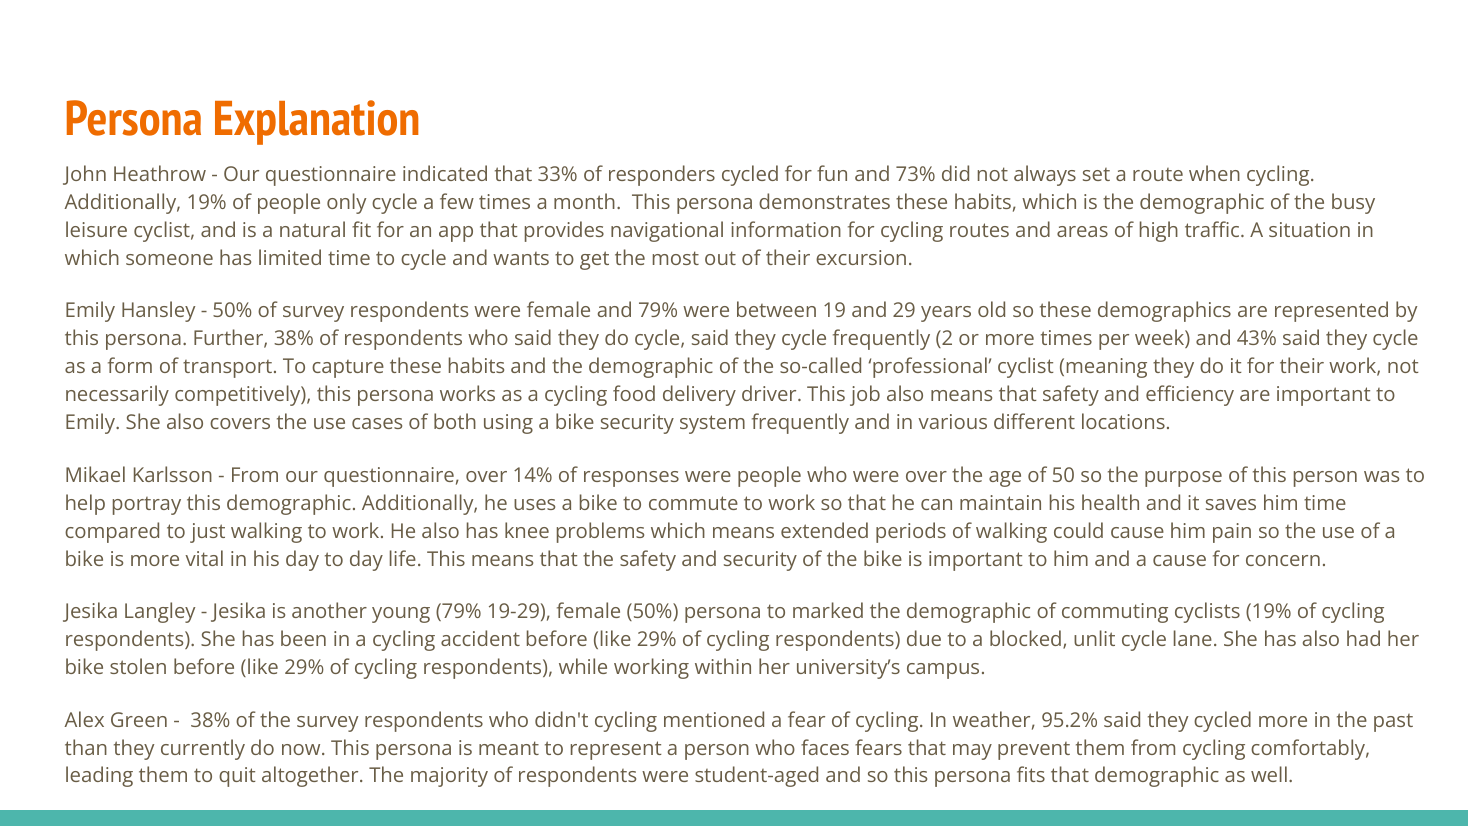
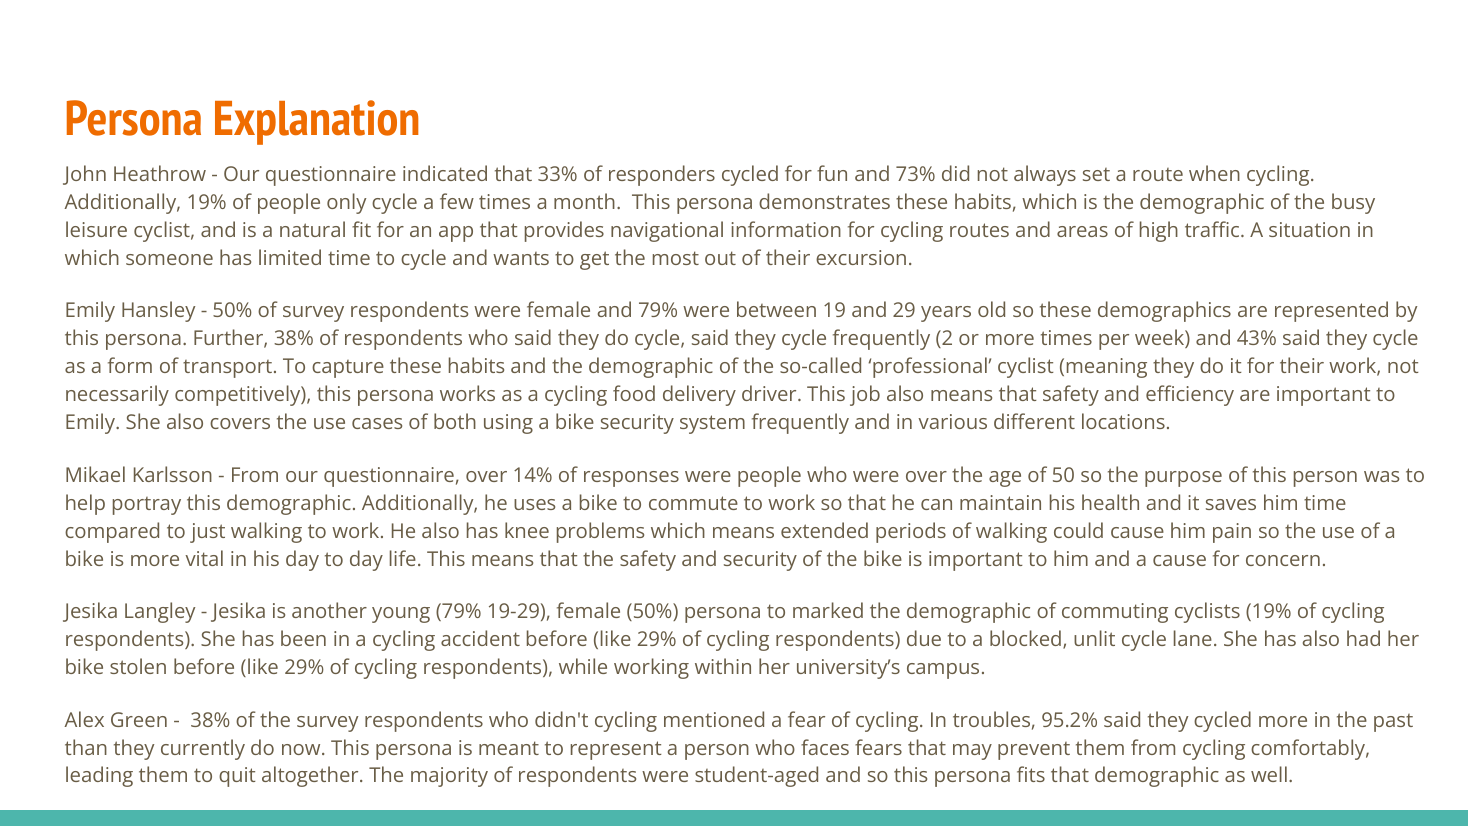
weather: weather -> troubles (994, 720)
